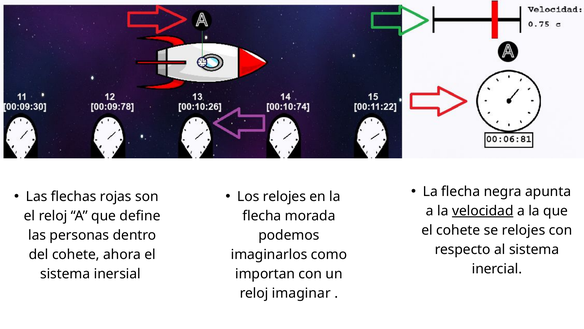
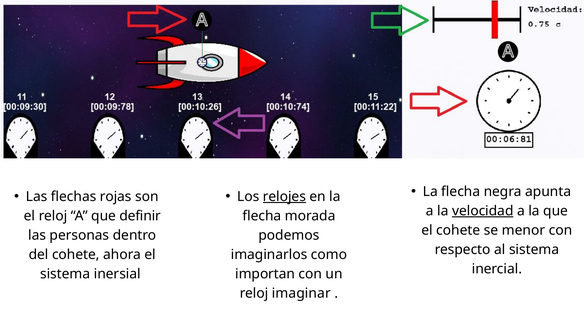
relojes underline: none -> present (284, 196)
define: define -> definir (140, 216)
se relojes: relojes -> menor (524, 230)
